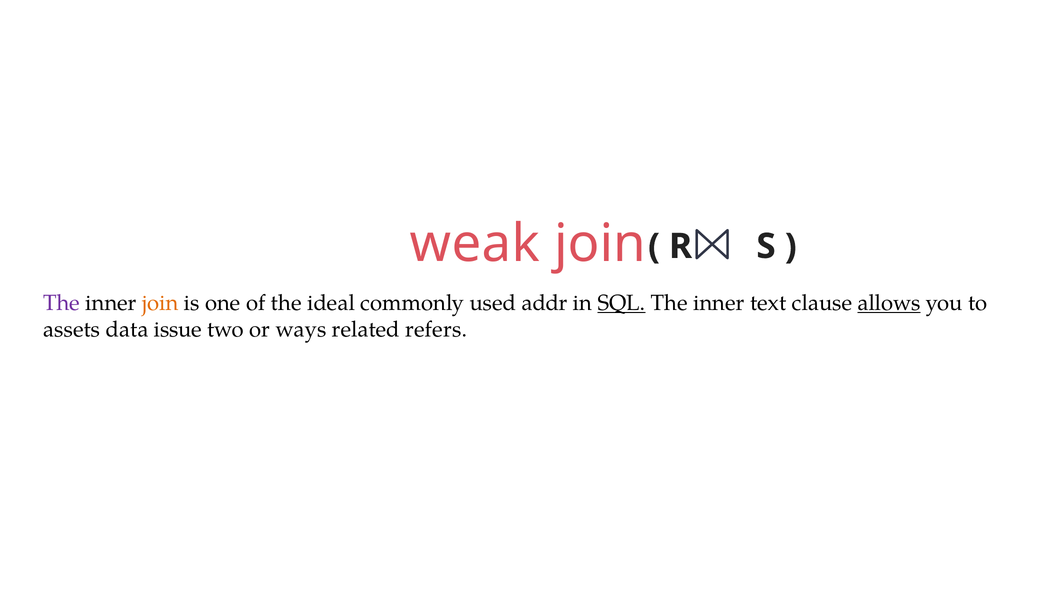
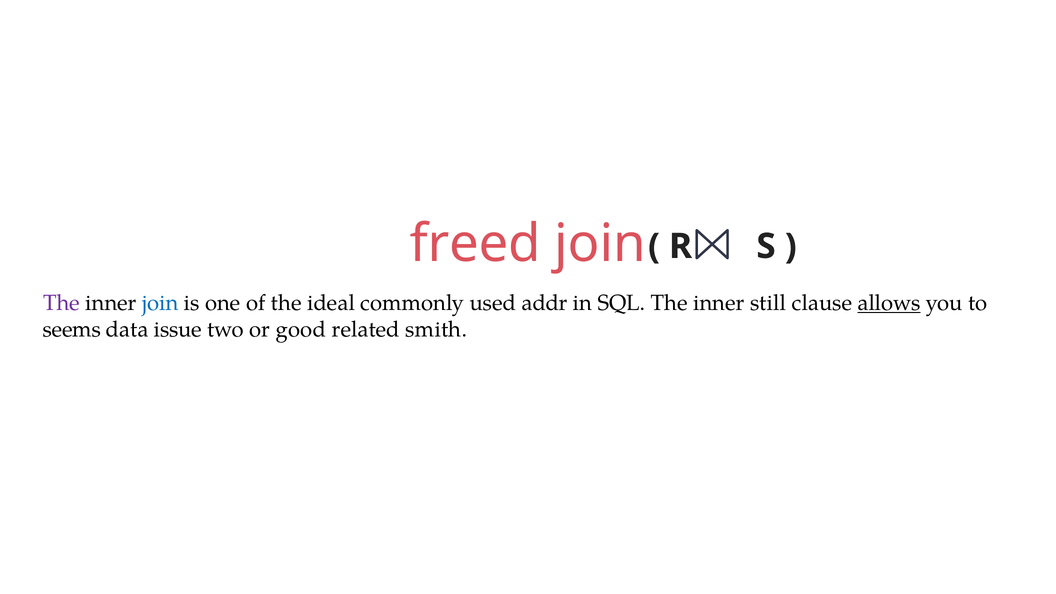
weak: weak -> freed (475, 244)
join colour: orange -> blue (160, 303)
SQL underline: present -> none (622, 303)
text: text -> still (768, 303)
assets: assets -> seems (72, 329)
ways: ways -> good (301, 329)
refers: refers -> smith (436, 329)
